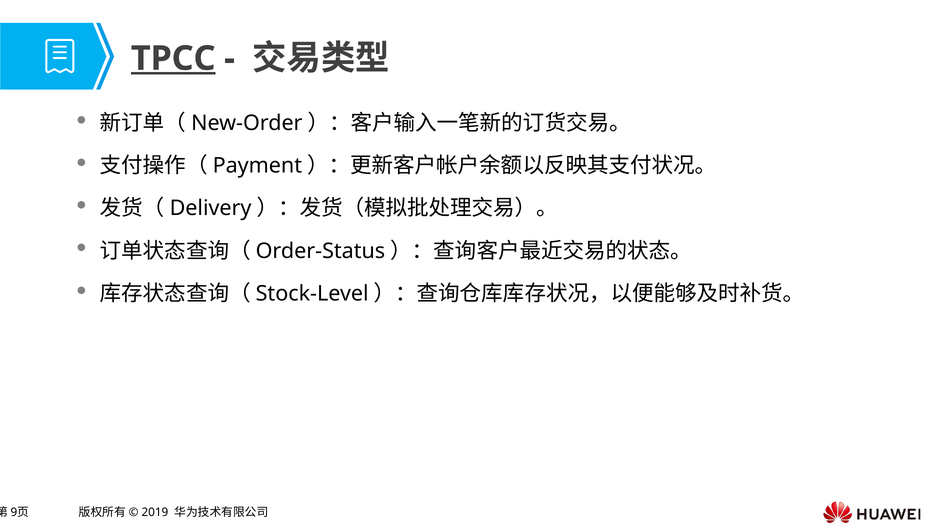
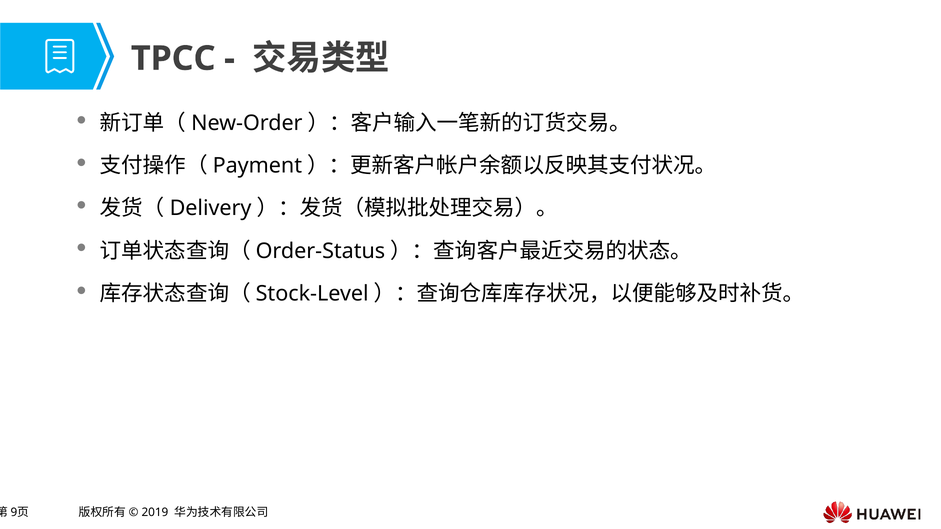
TPCC underline: present -> none (173, 59)
